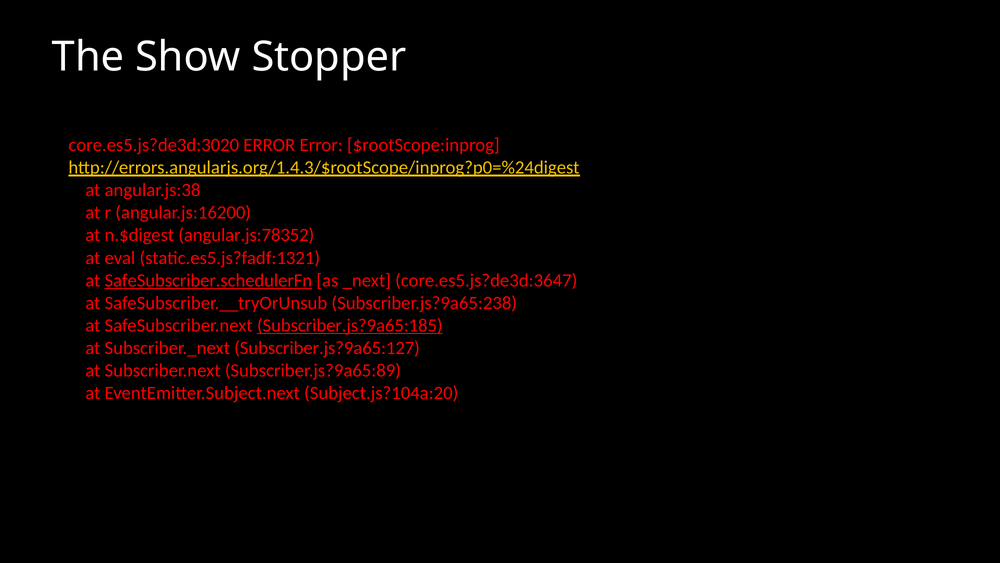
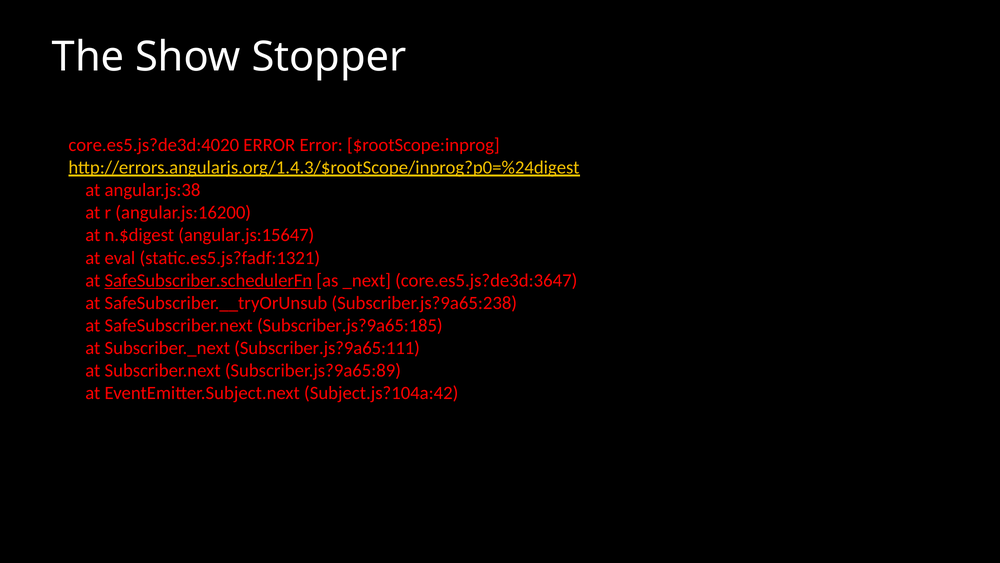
core.es5.js?de3d:3020: core.es5.js?de3d:3020 -> core.es5.js?de3d:4020 (154, 145)
angular.js:78352: angular.js:78352 -> angular.js:15647 (246, 235)
Subscriber.js?9a65:185 underline: present -> none (350, 325)
Subscriber.js?9a65:127: Subscriber.js?9a65:127 -> Subscriber.js?9a65:111 (327, 348)
Subject.js?104a:20: Subject.js?104a:20 -> Subject.js?104a:42 (381, 393)
